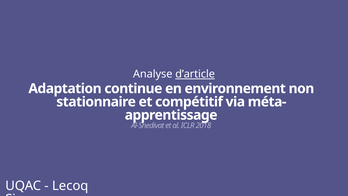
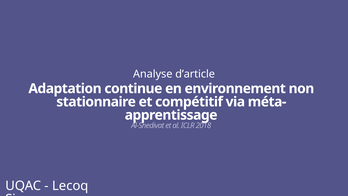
d’article underline: present -> none (195, 74)
